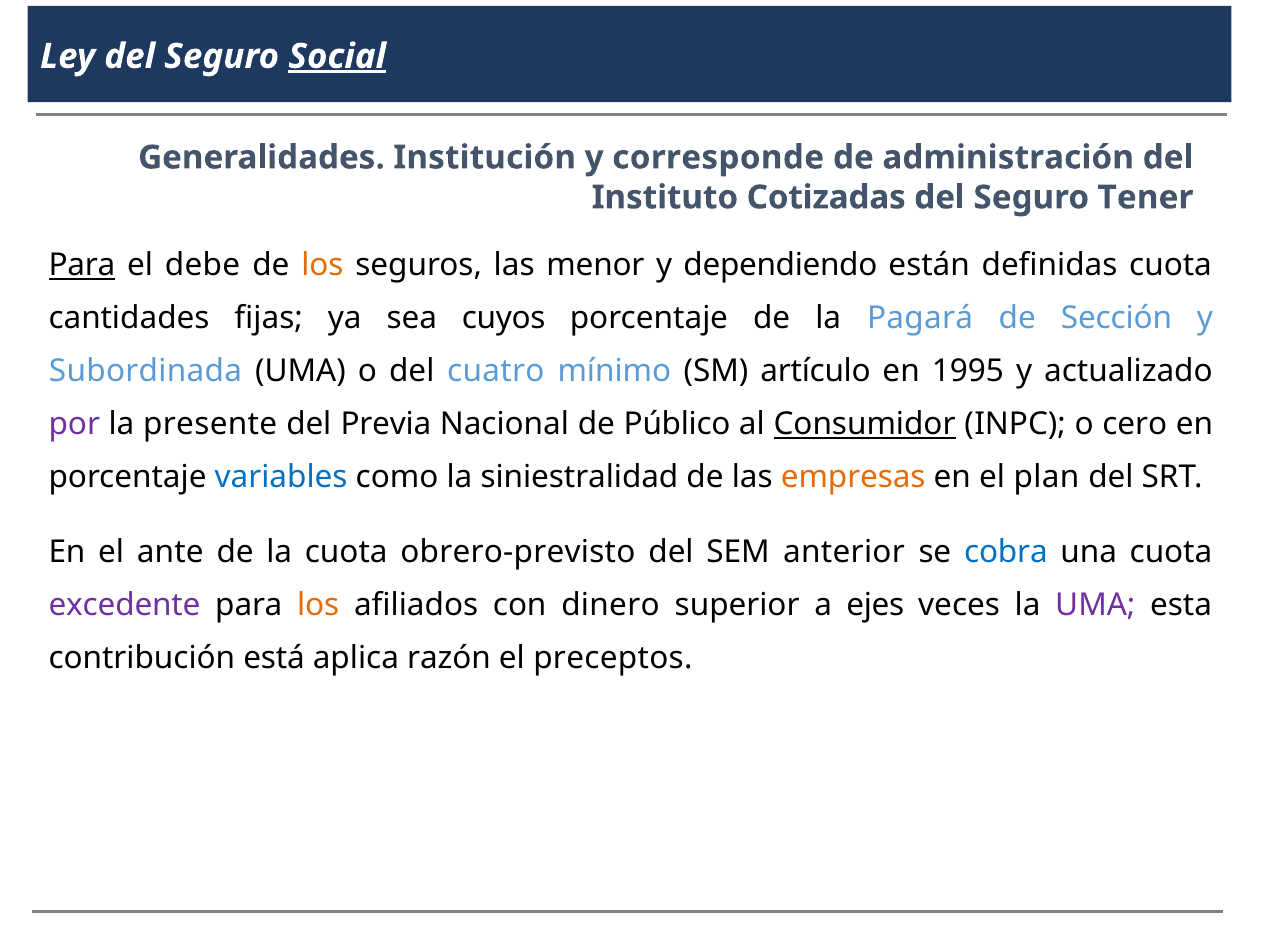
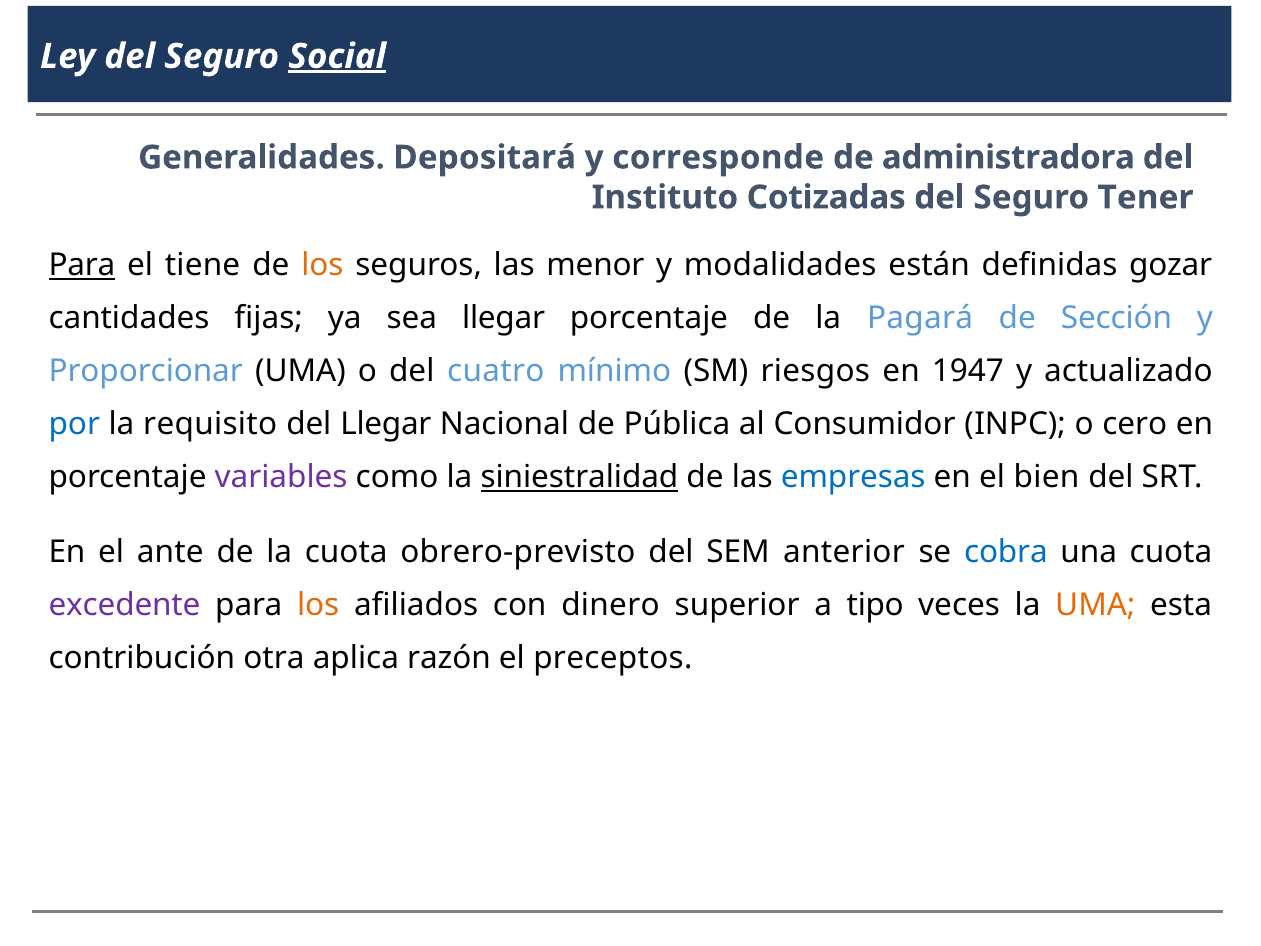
Institución: Institución -> Depositará (485, 157)
administración: administración -> administradora (1008, 157)
debe: debe -> tiene (203, 265)
dependiendo: dependiendo -> modalidades (780, 265)
definidas cuota: cuota -> gozar (1171, 265)
sea cuyos: cuyos -> llegar (504, 318)
Subordinada: Subordinada -> Proporcionar (146, 371)
artículo: artículo -> riesgos (815, 371)
1995: 1995 -> 1947 (968, 371)
por colour: purple -> blue (74, 424)
presente: presente -> requisito (210, 424)
del Previa: Previa -> Llegar (386, 424)
Público: Público -> Pública (677, 424)
Consumidor underline: present -> none (865, 424)
variables colour: blue -> purple (281, 477)
siniestralidad underline: none -> present (579, 477)
empresas colour: orange -> blue (853, 477)
plan: plan -> bien (1046, 477)
ejes: ejes -> tipo (875, 605)
UMA colour: purple -> orange (1095, 605)
está: está -> otra (274, 658)
